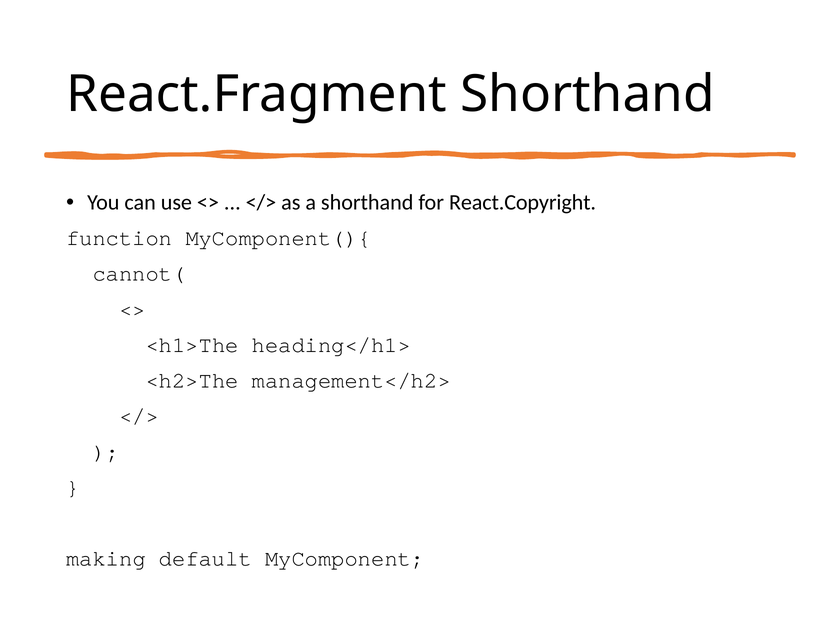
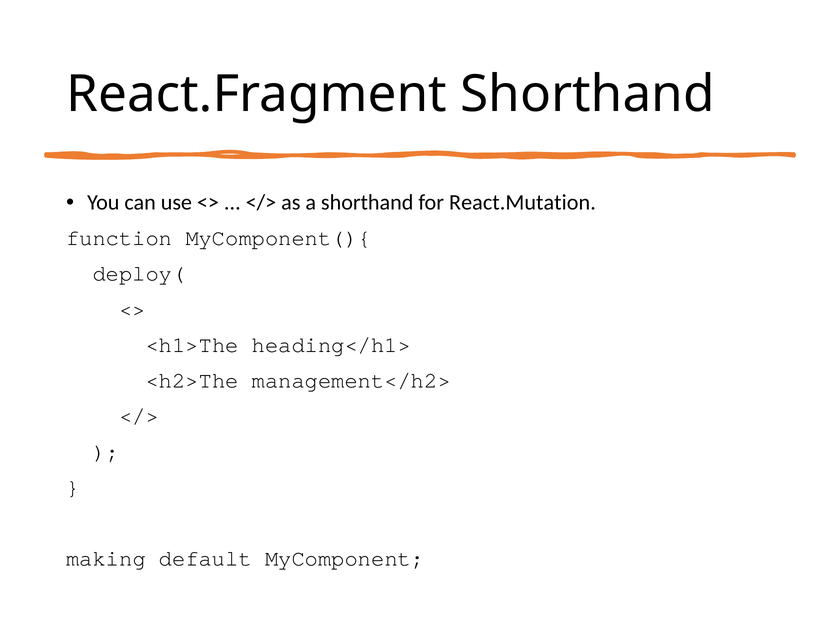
React.Copyright: React.Copyright -> React.Mutation (522, 202)
cannot(: cannot( -> deploy( (139, 274)
